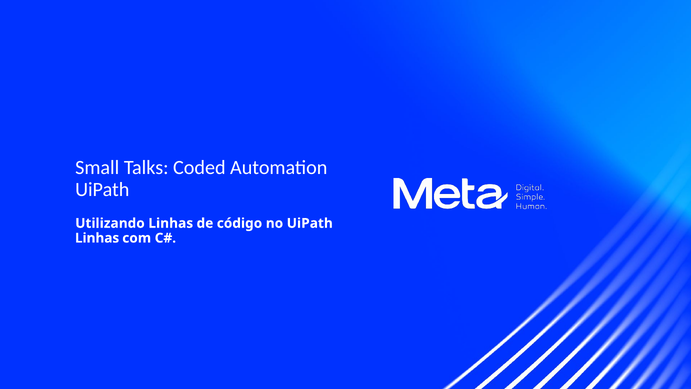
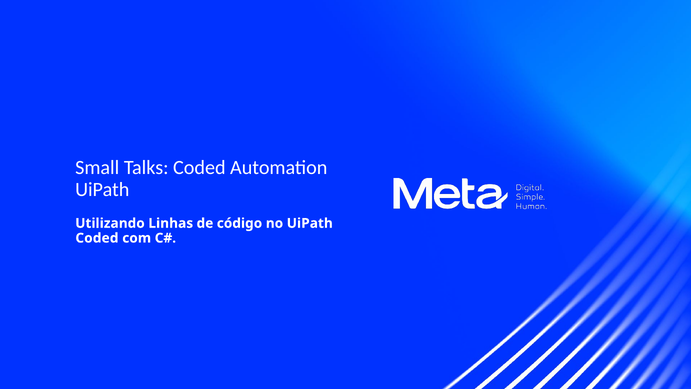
Linhas: Linhas -> Coded (97, 238)
